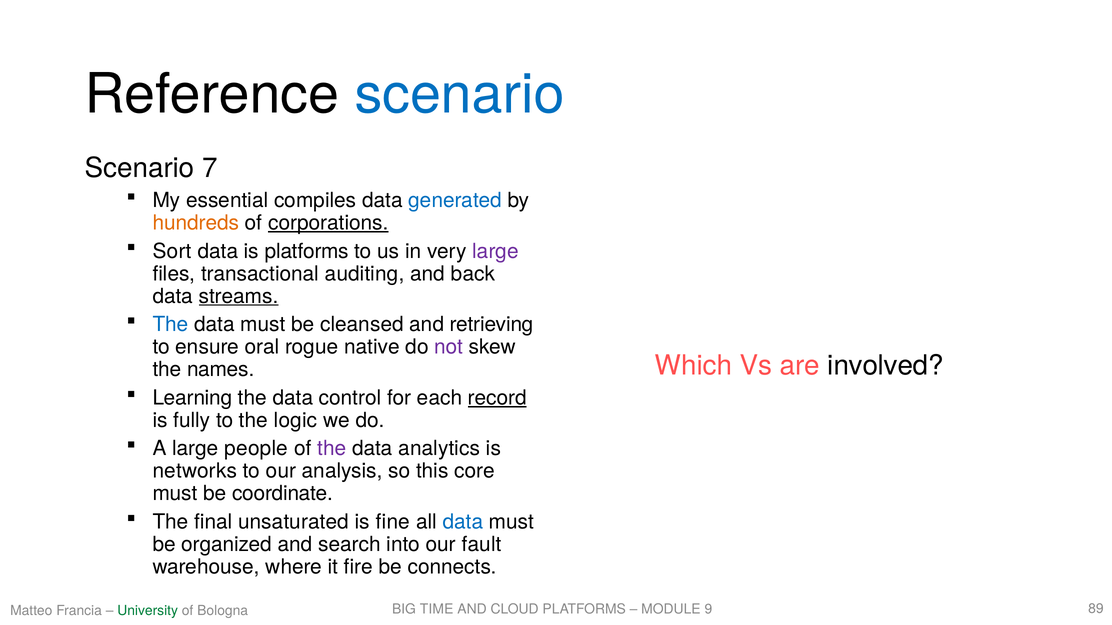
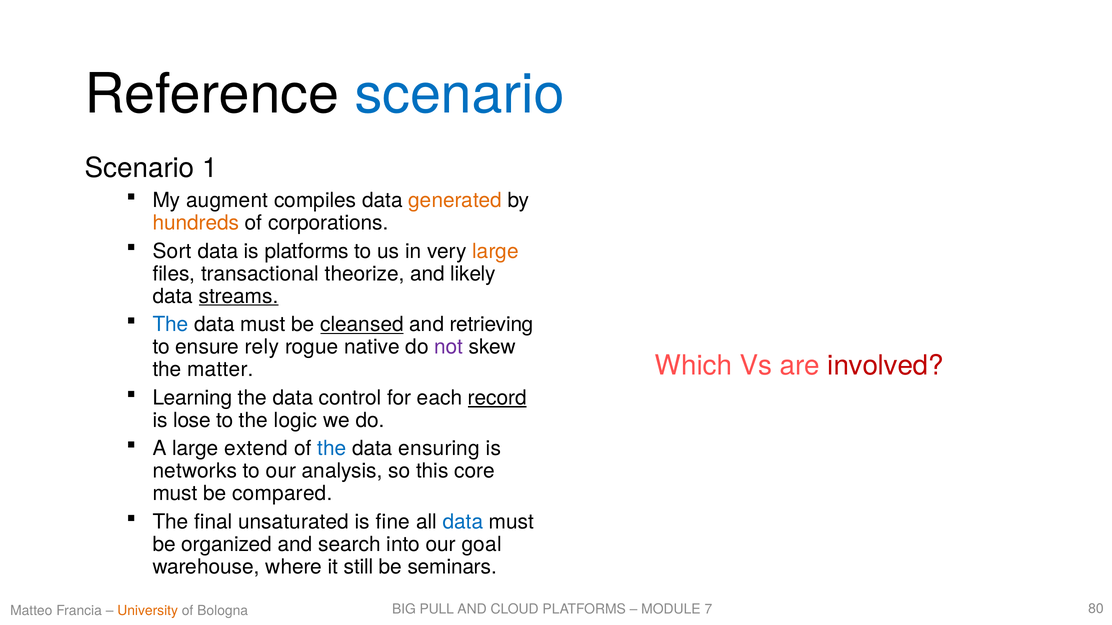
7: 7 -> 1 (210, 168)
essential: essential -> augment (227, 201)
generated colour: blue -> orange (455, 201)
corporations underline: present -> none (328, 223)
large colour: purple -> orange (495, 251)
auditing: auditing -> theorize (365, 274)
back: back -> likely (473, 274)
cleansed underline: none -> present (362, 325)
oral: oral -> rely (262, 347)
involved colour: black -> red (886, 366)
names: names -> matter (220, 370)
fully: fully -> lose (192, 421)
people: people -> extend (256, 449)
the colour: purple -> blue (332, 449)
analytics: analytics -> ensuring (439, 449)
coordinate: coordinate -> compared (282, 494)
fault: fault -> goal (482, 545)
fire: fire -> still (359, 567)
connects: connects -> seminars (452, 567)
TIME: TIME -> PULL (437, 610)
9: 9 -> 7 (708, 610)
University colour: green -> orange (148, 611)
89: 89 -> 80 (1096, 609)
